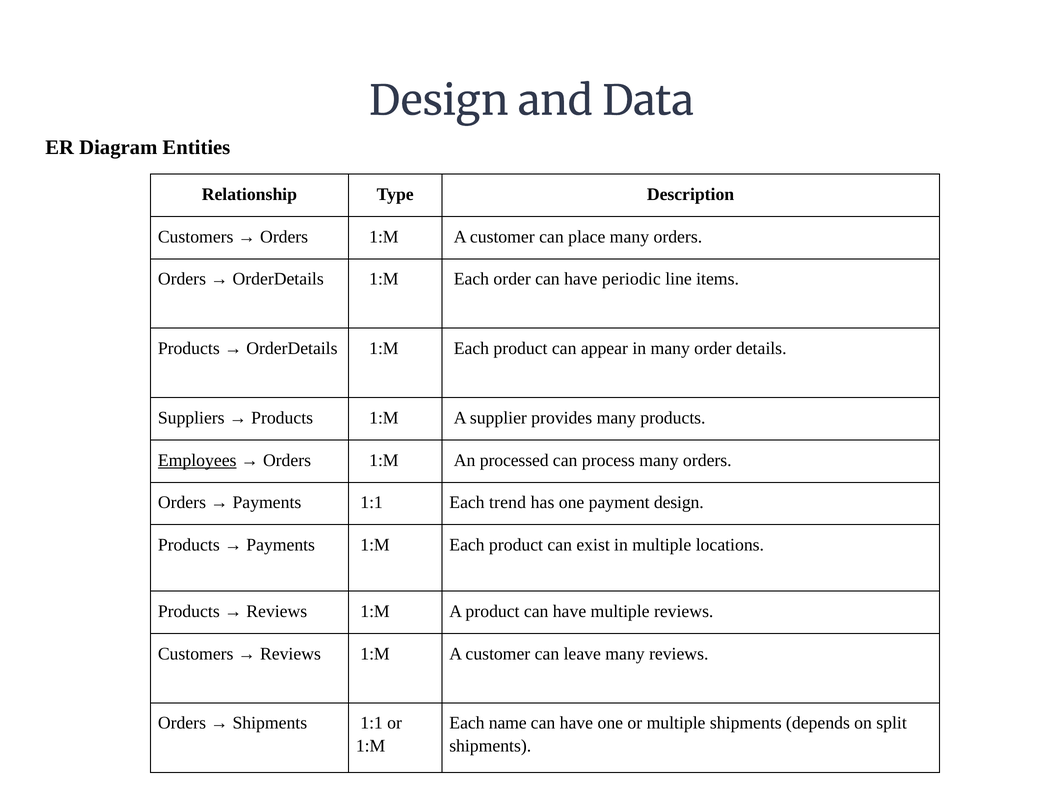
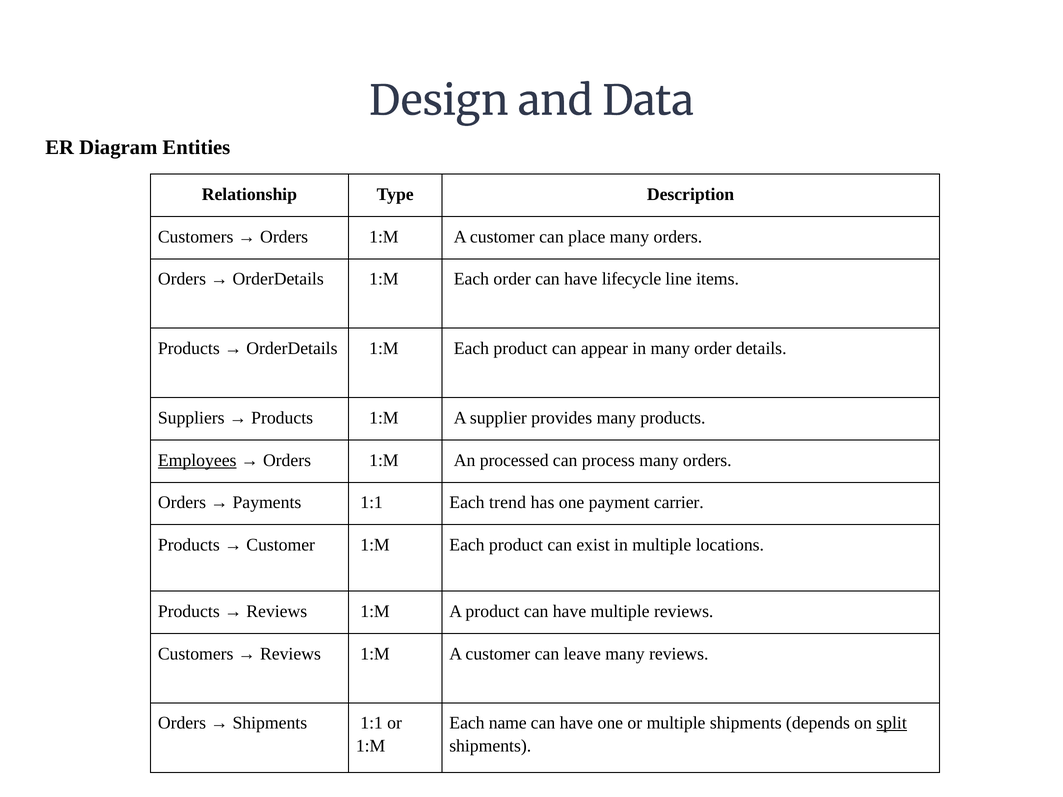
periodic: periodic -> lifecycle (632, 279)
payment design: design -> carrier (679, 503)
Payments: Payments -> Customer (281, 545)
split underline: none -> present (892, 723)
